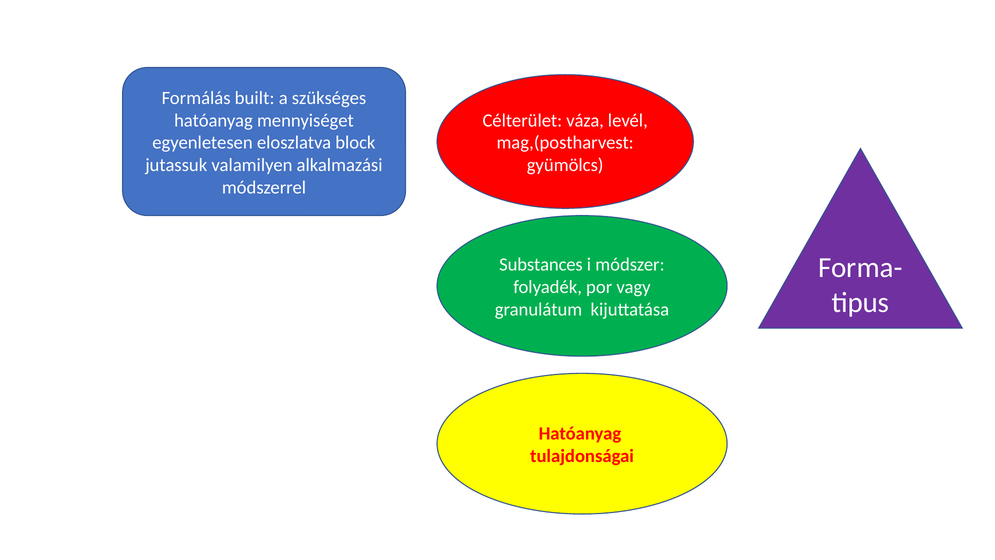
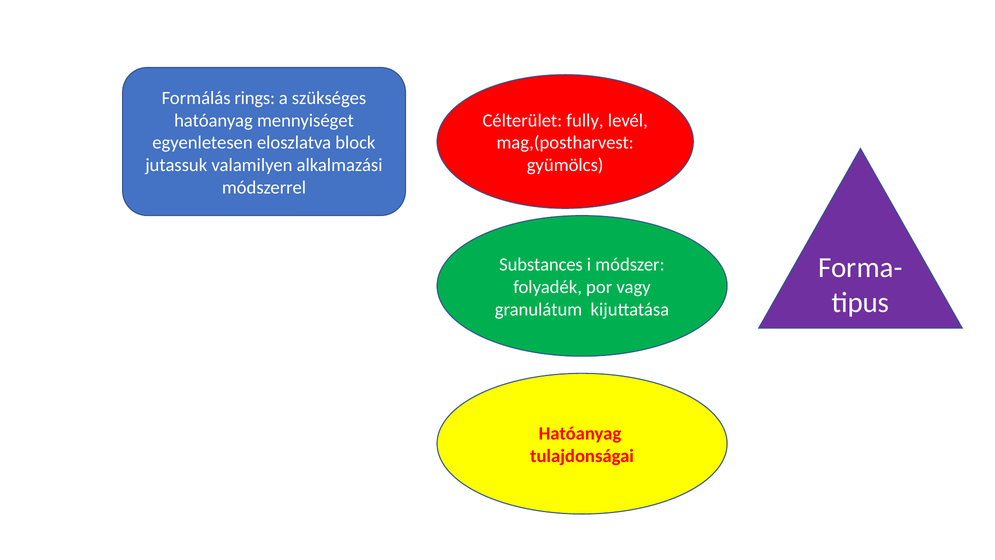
built: built -> rings (255, 98)
váza: váza -> fully (585, 120)
